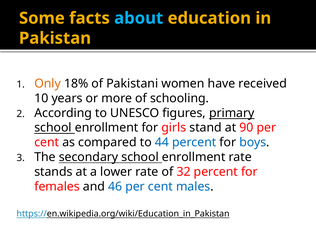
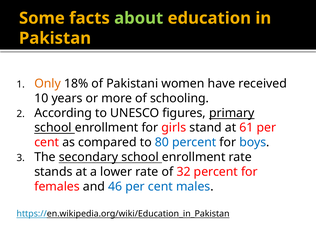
about colour: light blue -> light green (139, 18)
90: 90 -> 61 (246, 128)
44: 44 -> 80 (162, 142)
